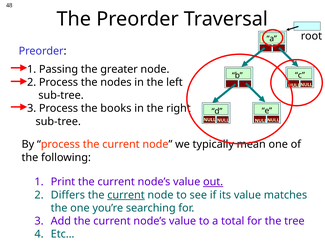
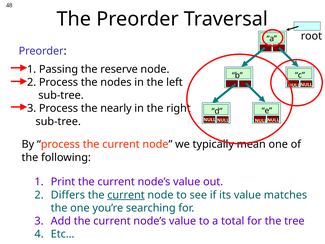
greater: greater -> reserve (119, 69)
books: books -> nearly (116, 108)
out underline: present -> none (213, 182)
